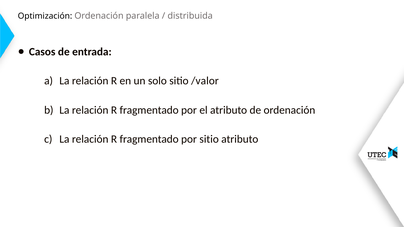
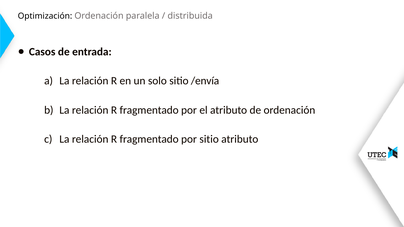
/valor: /valor -> /envía (205, 81)
